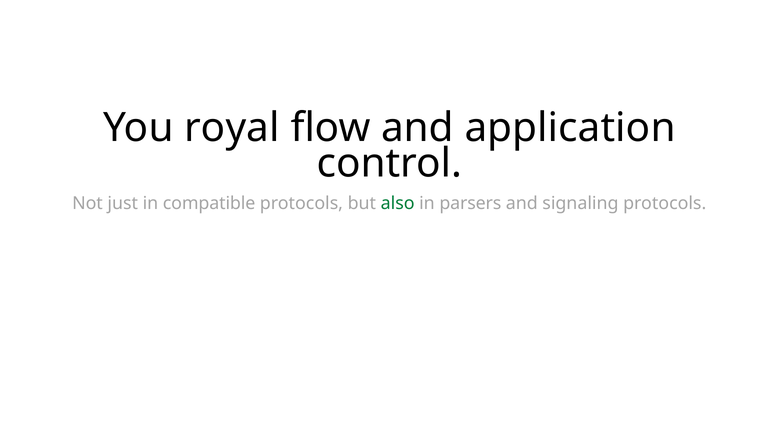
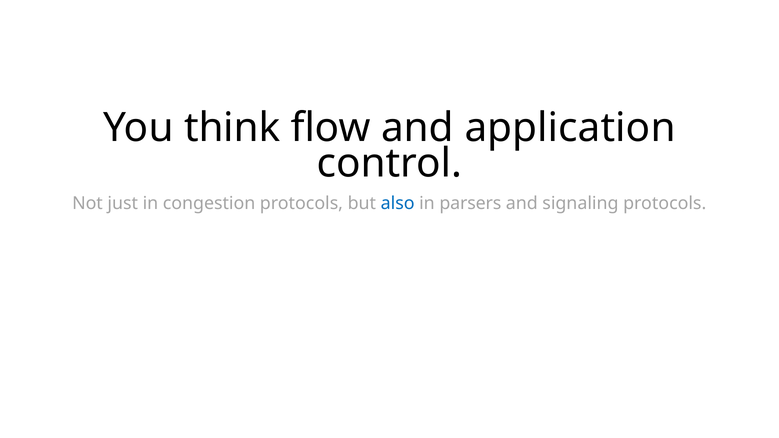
royal: royal -> think (232, 128)
compatible: compatible -> congestion (209, 203)
also colour: green -> blue (398, 203)
